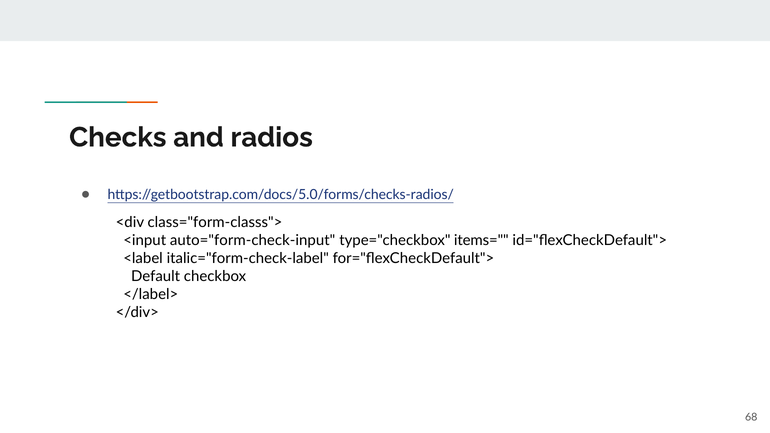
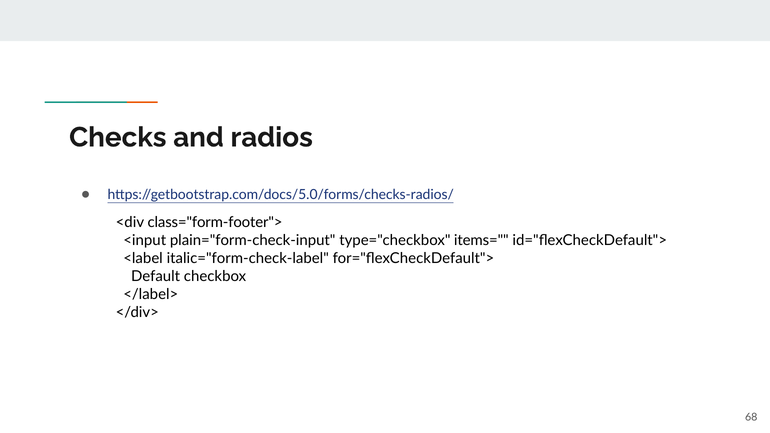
class="form-classs">: class="form-classs"> -> class="form-footer"> (215, 222)
auto="form-check-input: auto="form-check-input -> plain="form-check-input (253, 240)
